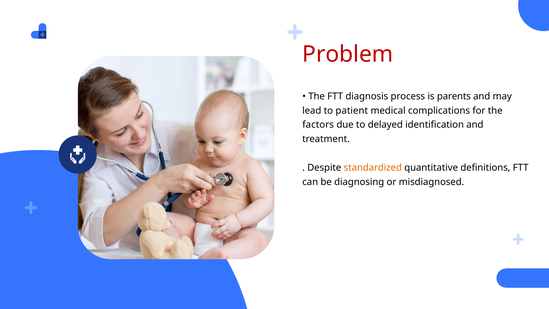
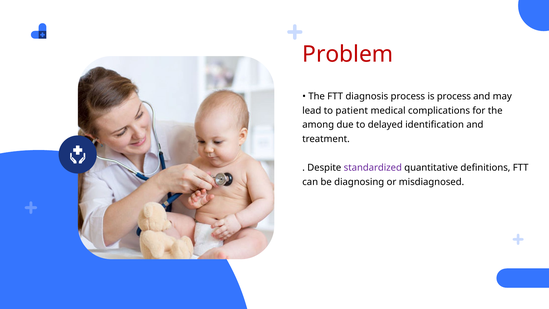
is parents: parents -> process (454, 96)
factors: factors -> among (318, 125)
standardized colour: orange -> purple (373, 168)
